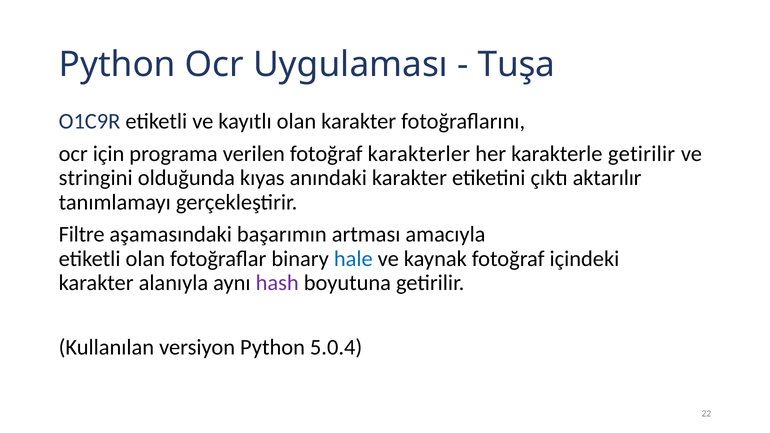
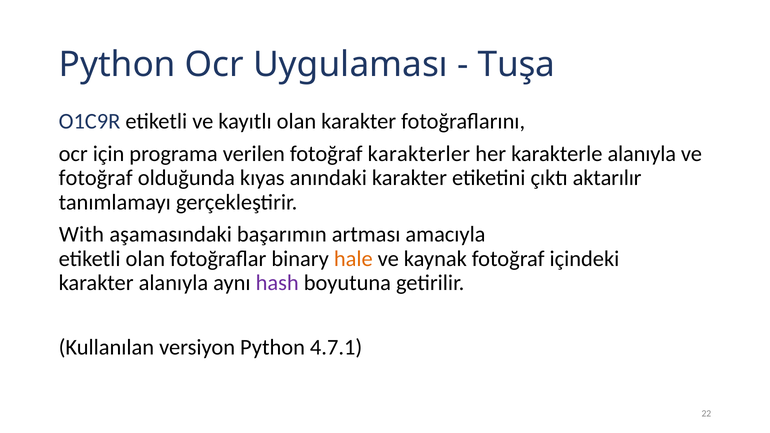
karakterle getirilir: getirilir -> alanıyla (642, 154)
stringini: stringini -> fotoğraf (96, 178)
Filtre: Filtre -> With (81, 235)
hale colour: blue -> orange (353, 259)
5.0.4: 5.0.4 -> 4.7.1 (336, 347)
